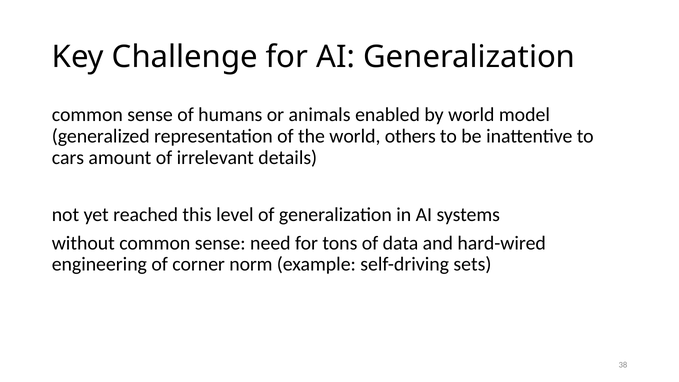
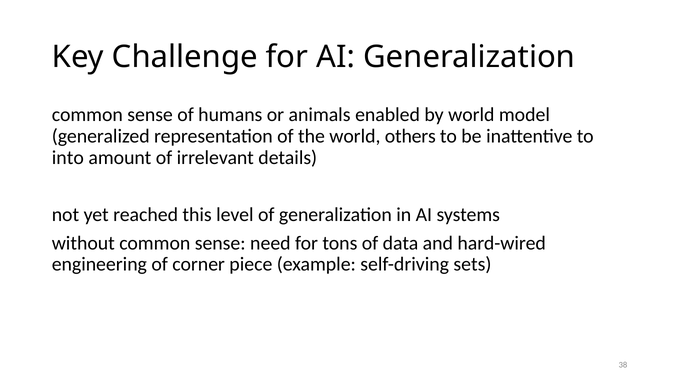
cars: cars -> into (68, 158)
norm: norm -> piece (251, 264)
